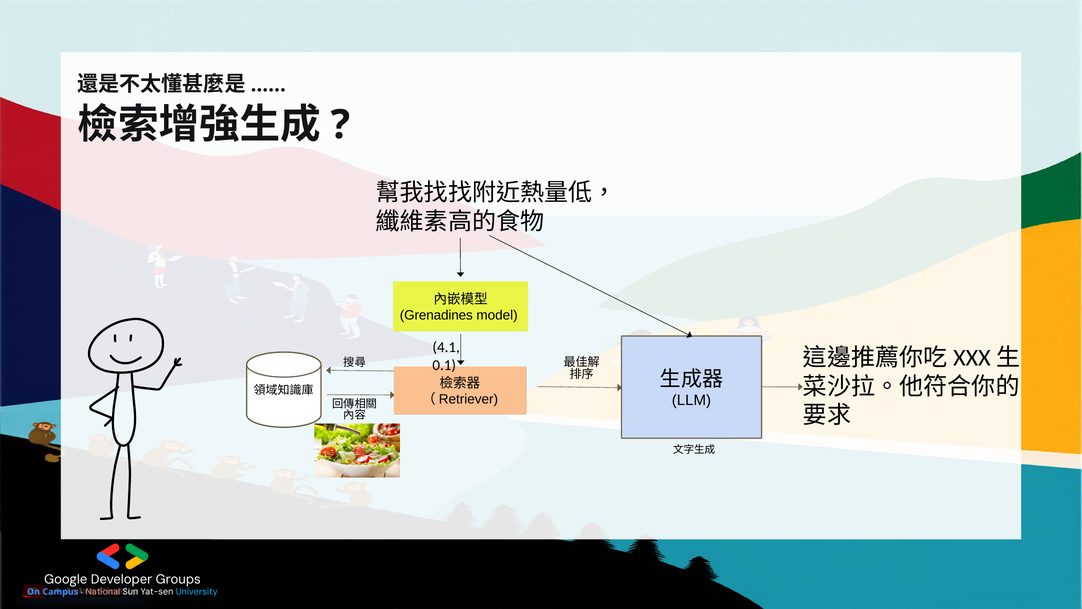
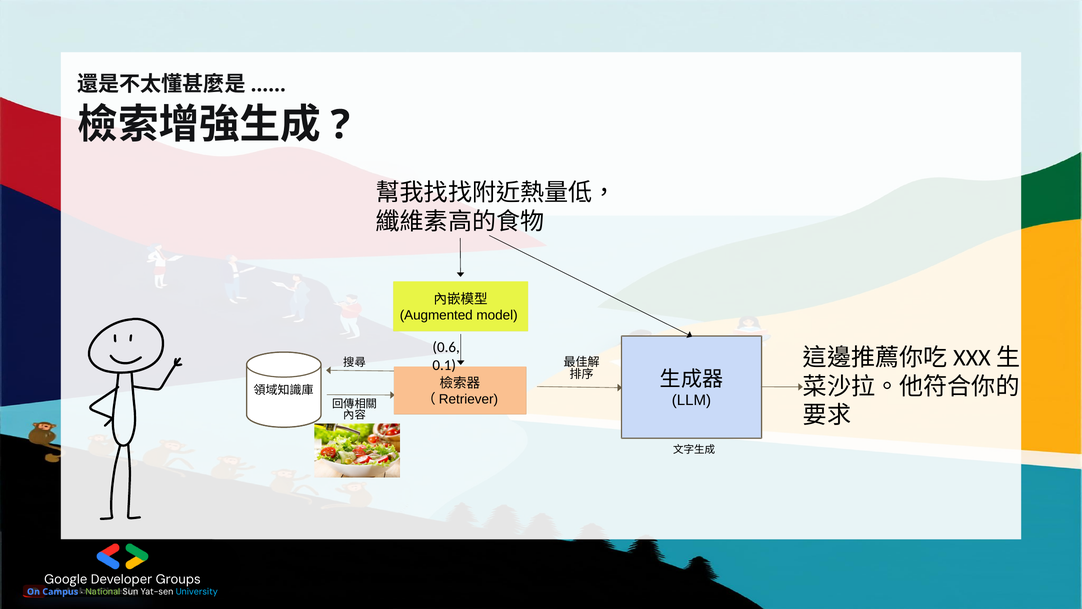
Grenadines: Grenadines -> Augmented (436, 315)
4.1: 4.1 -> 0.6 (446, 347)
National colour: pink -> light green (103, 591)
